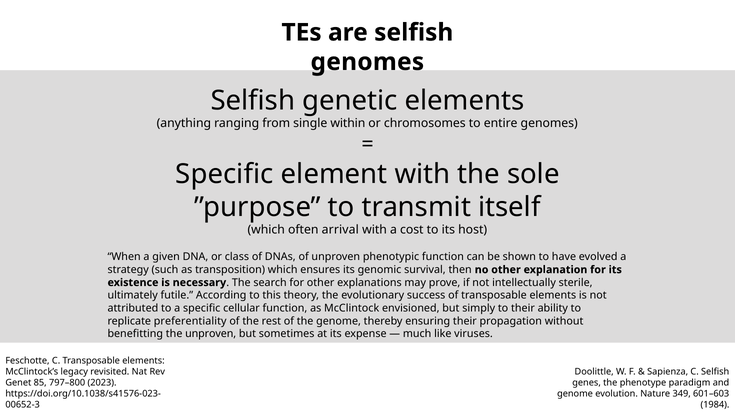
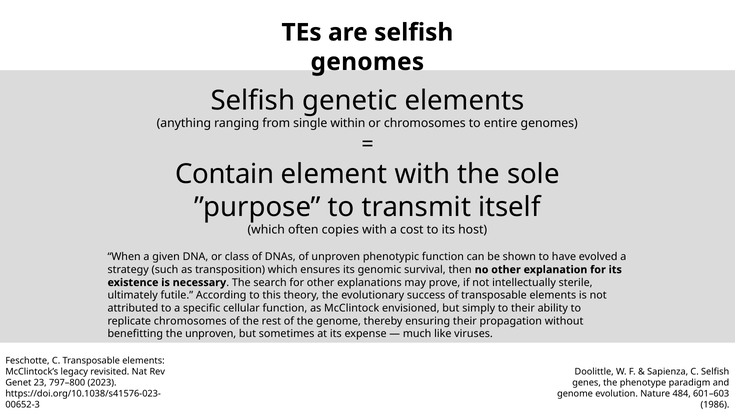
Specific: Specific -> Contain (225, 174)
arrival: arrival -> copies (340, 230)
replicate preferentiality: preferentiality -> chromosomes (190, 321)
85: 85 -> 23 (40, 383)
349: 349 -> 484 (682, 394)
1984: 1984 -> 1986 (715, 405)
